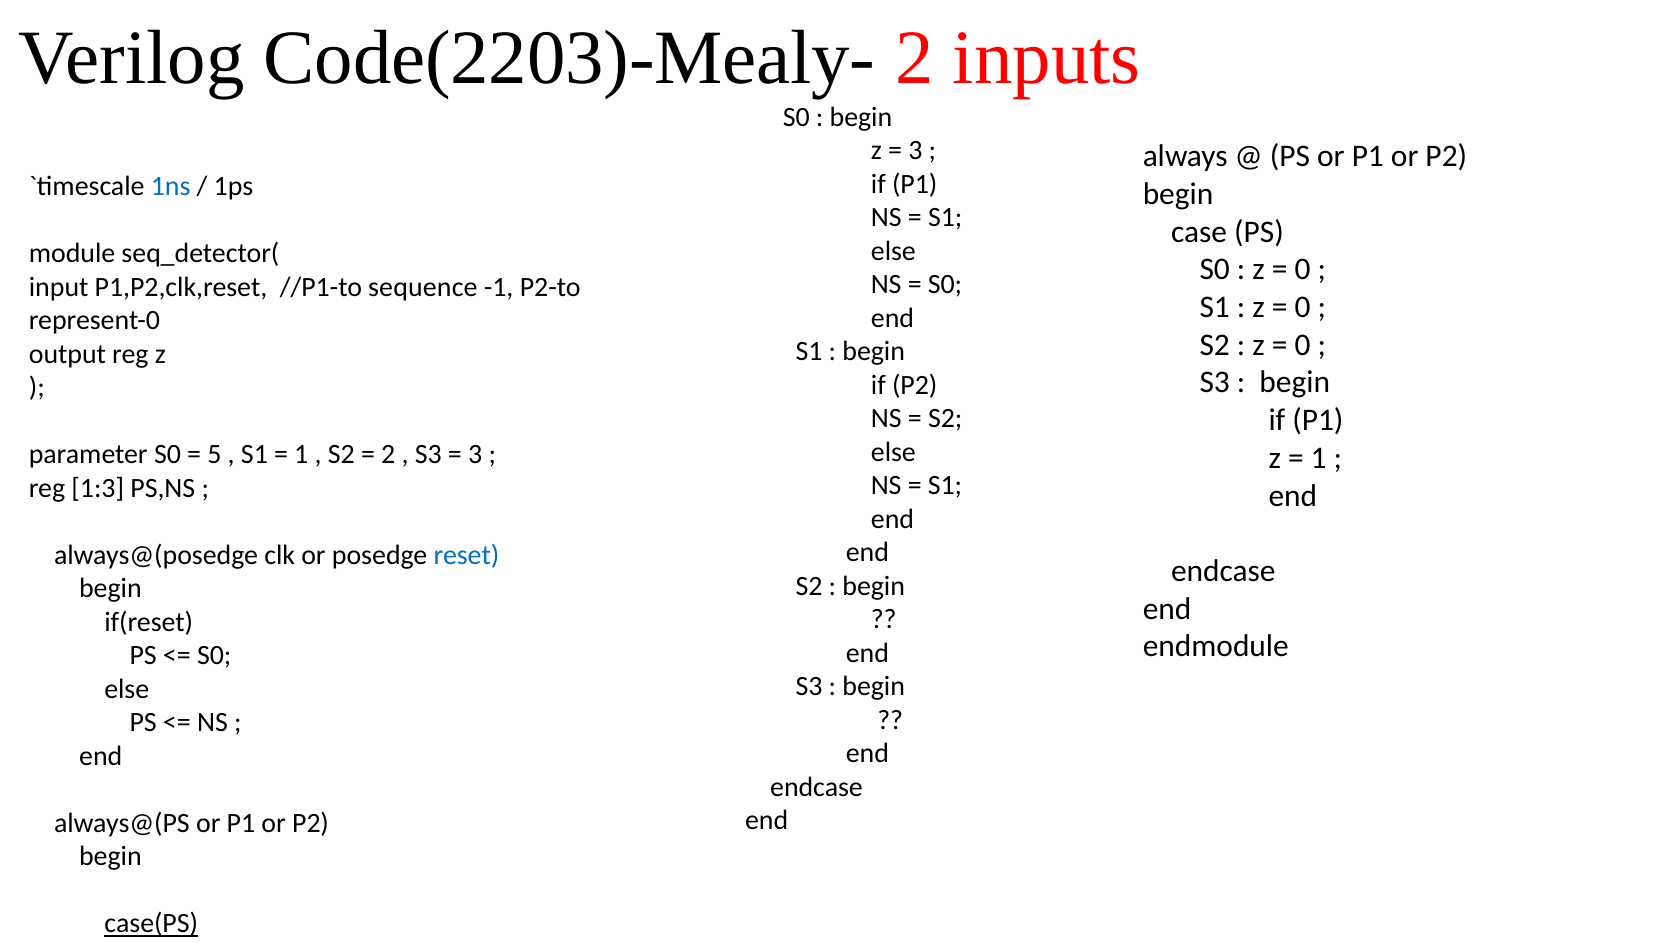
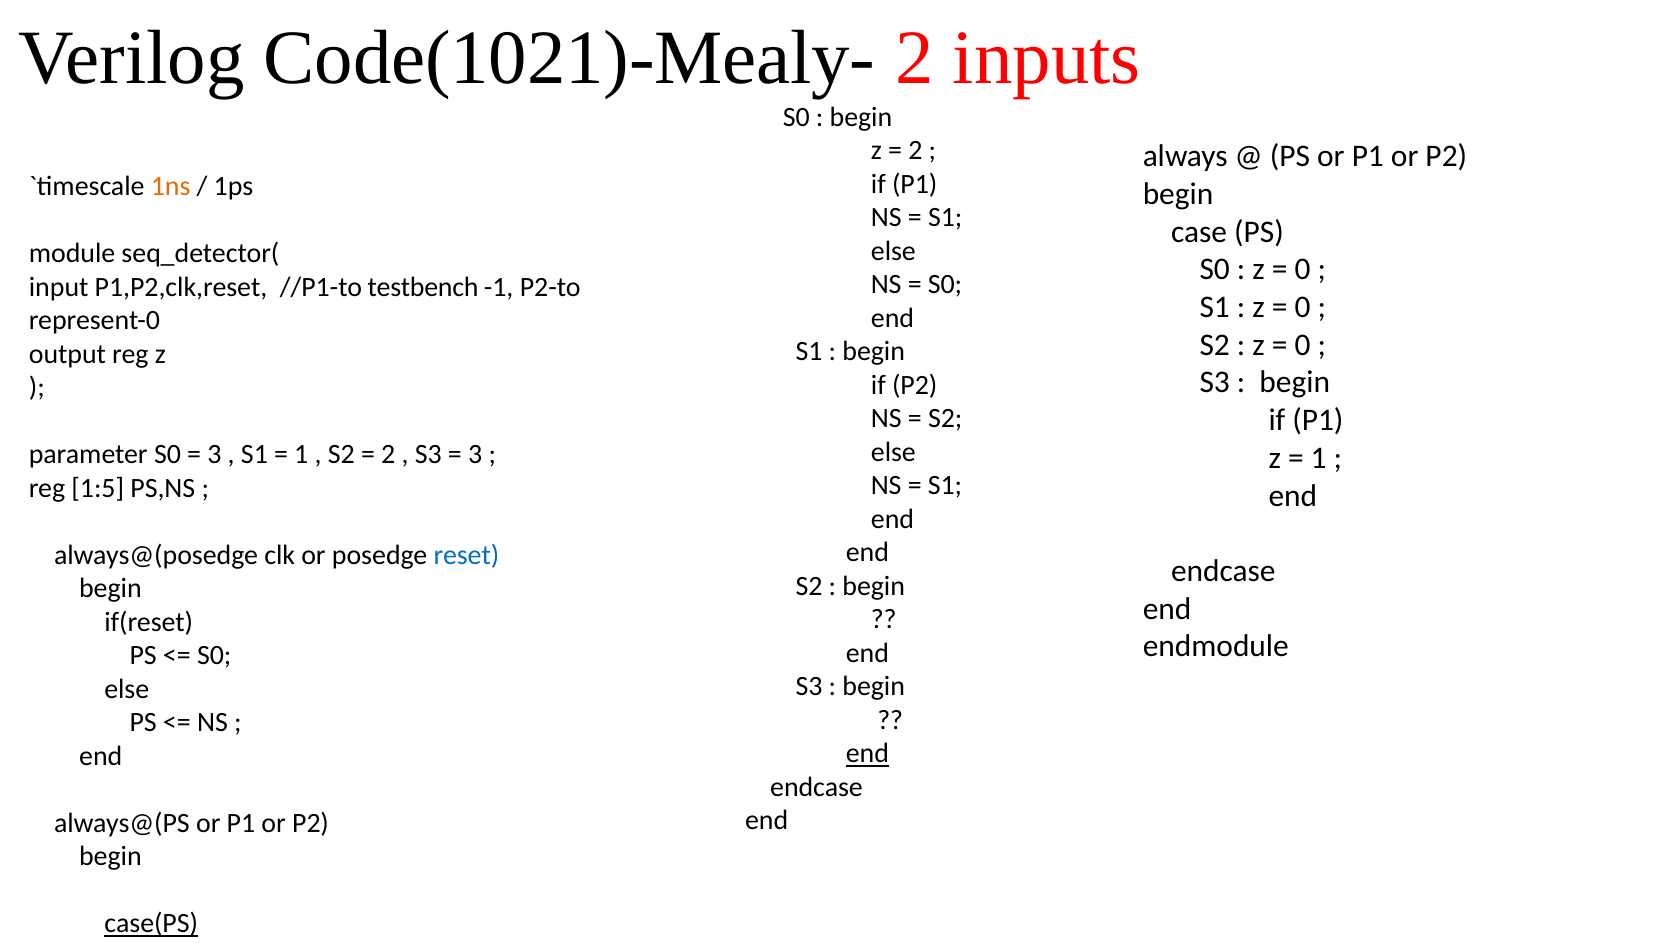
Code(2203)-Mealy-: Code(2203)-Mealy- -> Code(1021)-Mealy- (570, 58)
3: 3 -> 2 (915, 150)
1ns colour: blue -> orange (171, 186)
sequence: sequence -> testbench (423, 287)
5: 5 -> 3 (214, 454)
1:3: 1:3 -> 1:5 (98, 488)
end underline: none -> present (867, 753)
